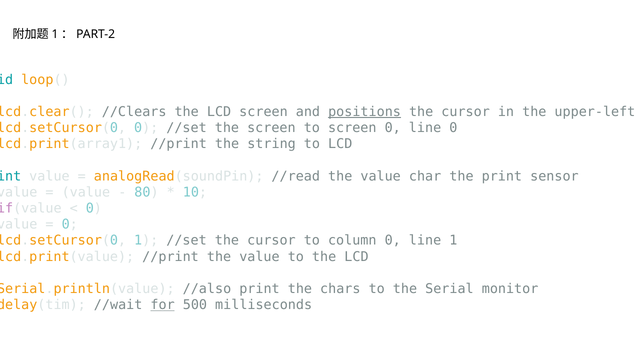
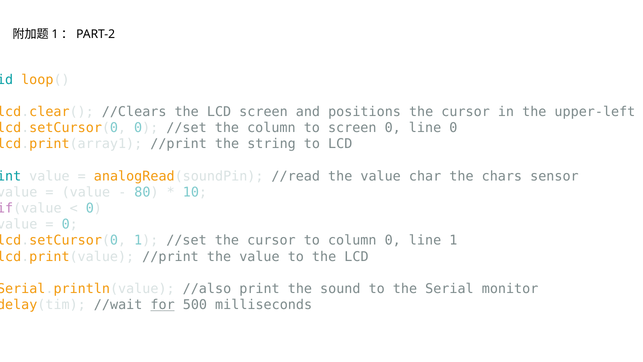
positions underline: present -> none (365, 112)
the screen: screen -> column (271, 128)
the print: print -> chars (502, 176)
chars: chars -> sound (340, 289)
